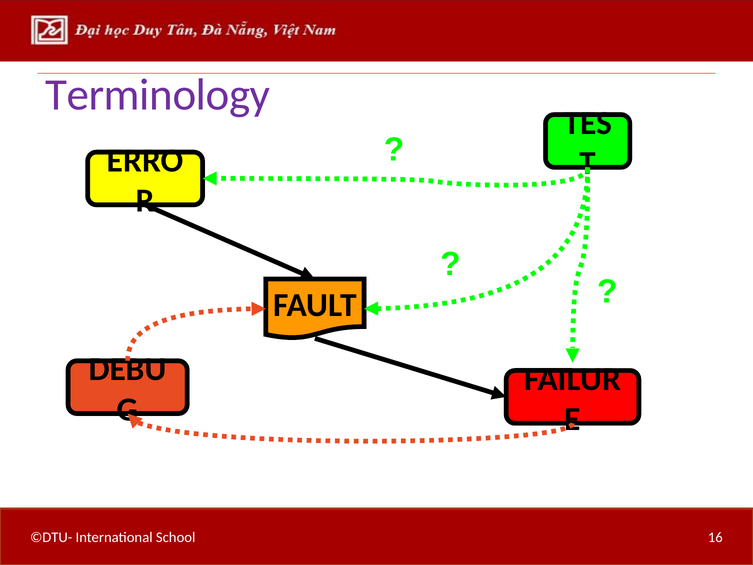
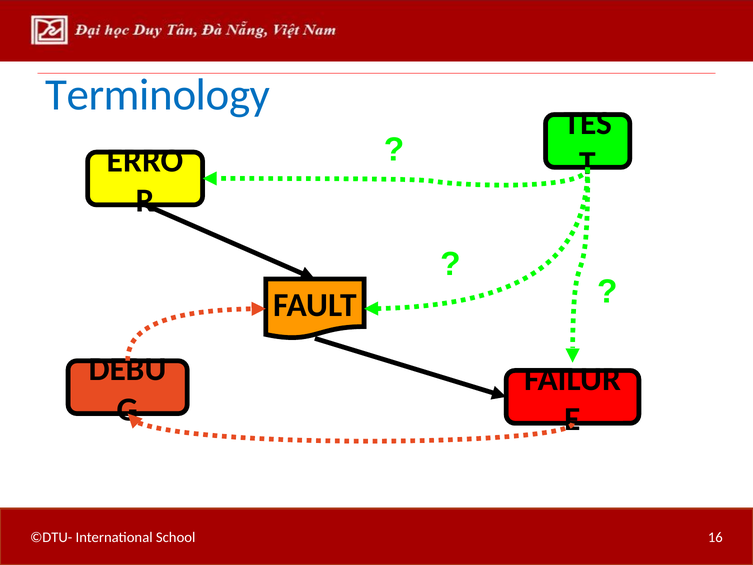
Terminology colour: purple -> blue (158, 95)
